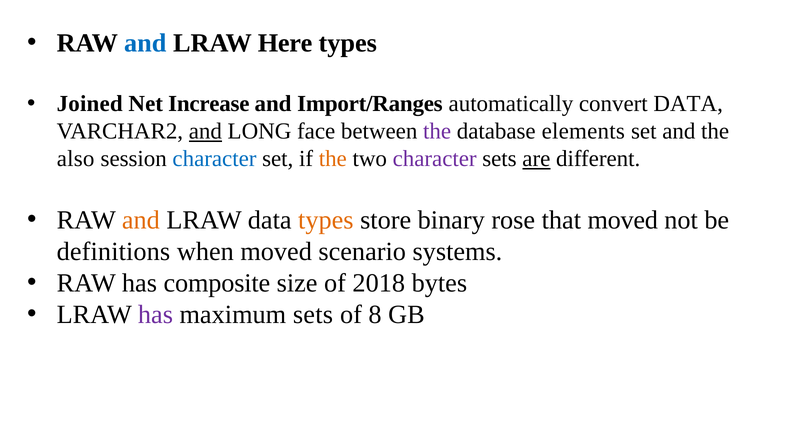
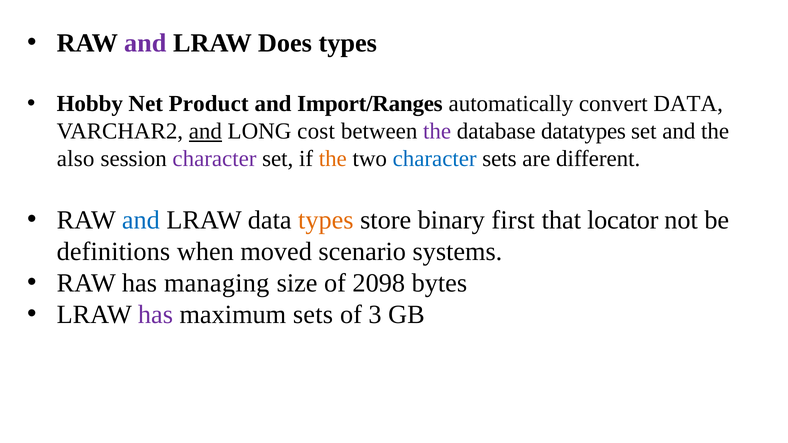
and colour: blue -> purple (145, 43)
Here: Here -> Does (285, 43)
Joined: Joined -> Hobby (90, 104)
Increase: Increase -> Product (209, 104)
face: face -> cost (316, 131)
elements: elements -> datatypes (583, 131)
character colour: blue -> purple (214, 159)
character colour: purple -> blue (435, 159)
are underline: present -> none (536, 159)
and colour: orange -> blue (141, 220)
rose: rose -> first (513, 220)
that moved: moved -> locator (623, 220)
composite: composite -> managing (217, 283)
2018: 2018 -> 2098 (379, 283)
8: 8 -> 3 (375, 315)
